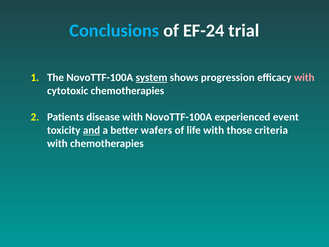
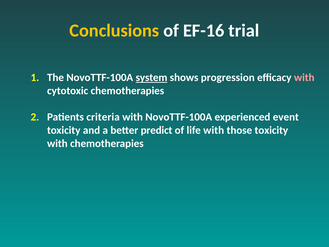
Conclusions colour: light blue -> yellow (114, 31)
EF-24: EF-24 -> EF-16 (204, 31)
disease: disease -> criteria (103, 117)
and underline: present -> none (92, 130)
wafers: wafers -> predict (157, 130)
those criteria: criteria -> toxicity (271, 130)
